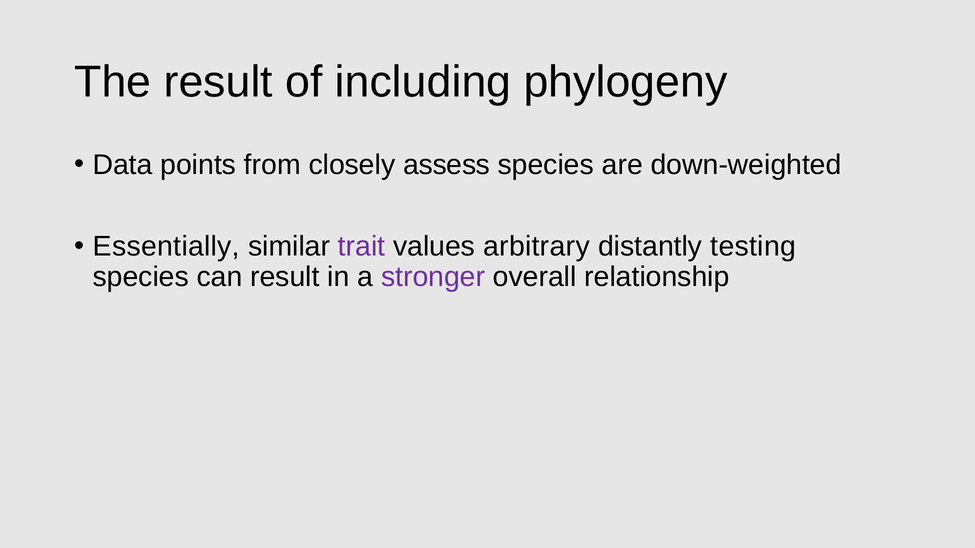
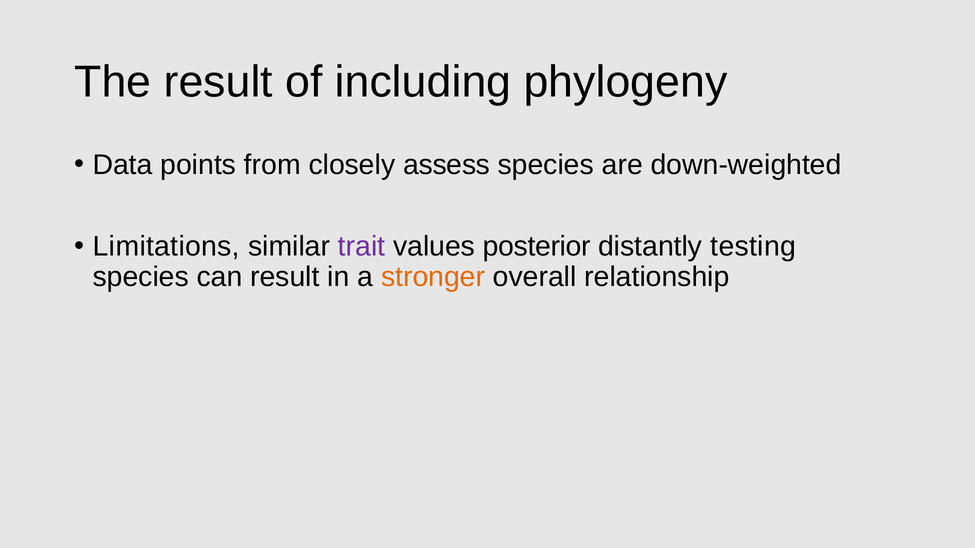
Essentially: Essentially -> Limitations (166, 247)
arbitrary: arbitrary -> posterior (537, 247)
stronger colour: purple -> orange (433, 277)
